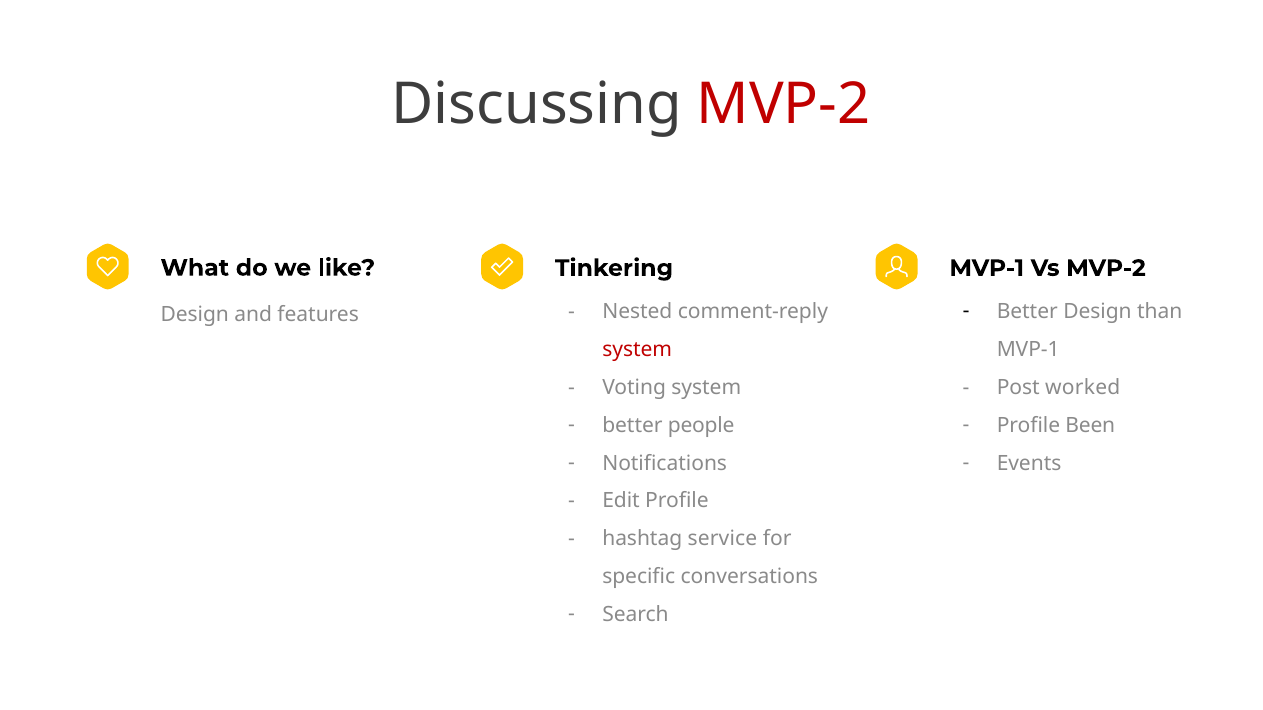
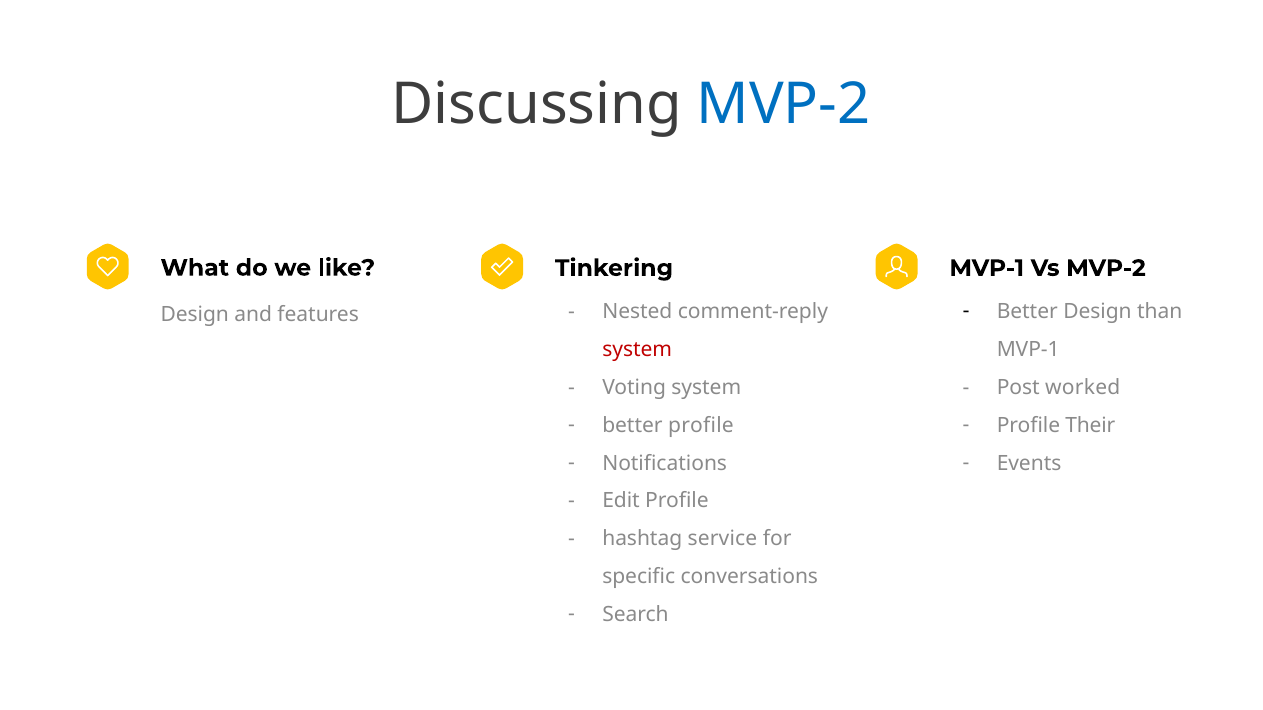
MVP-2 colour: red -> blue (784, 105)
better people: people -> profile (701, 426)
Been: Been -> Their (1090, 426)
